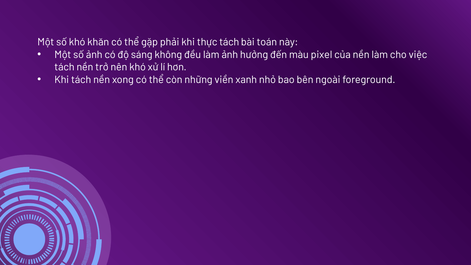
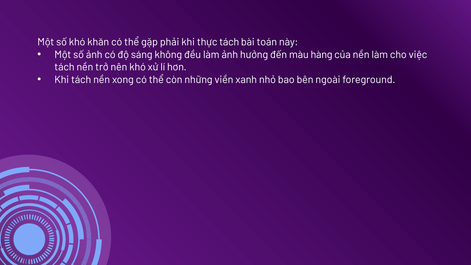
pixel: pixel -> hàng (322, 55)
